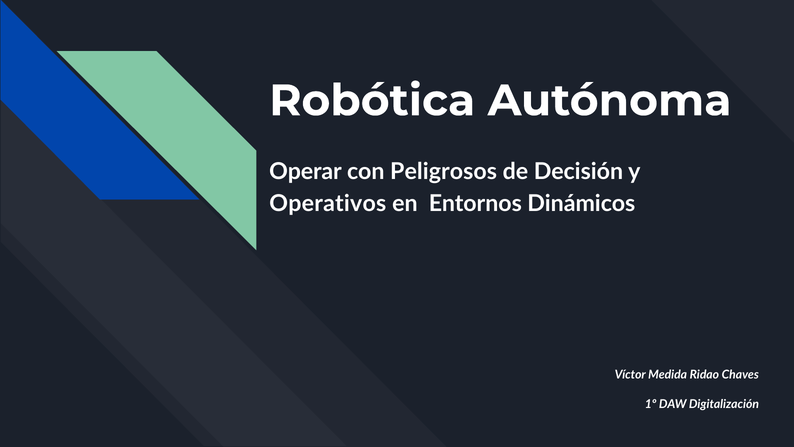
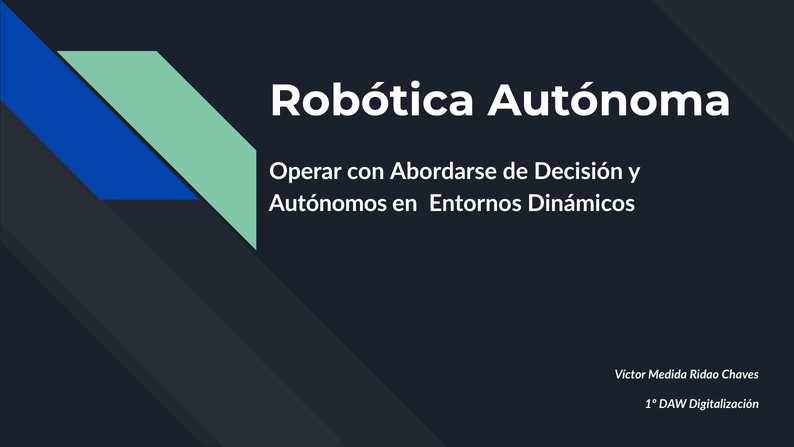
Peligrosos: Peligrosos -> Abordarse (444, 172)
Operativos: Operativos -> Autónomos (328, 203)
